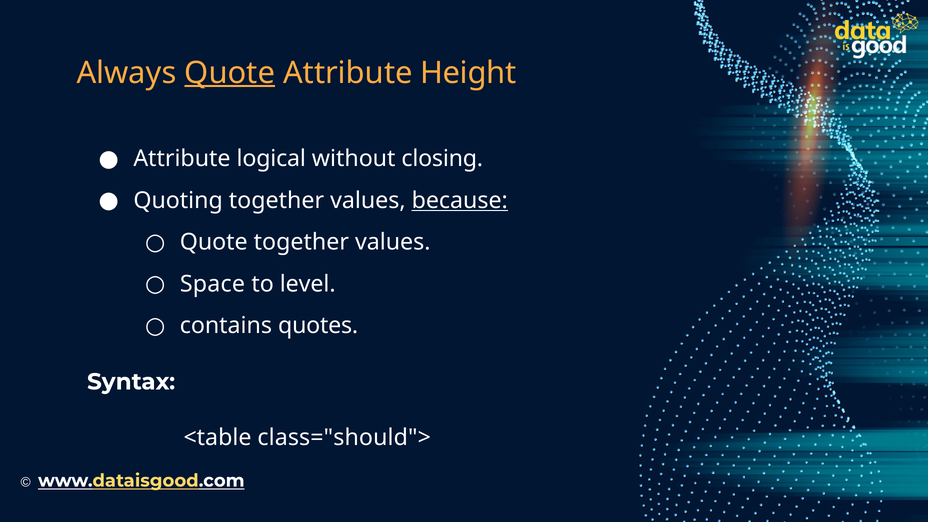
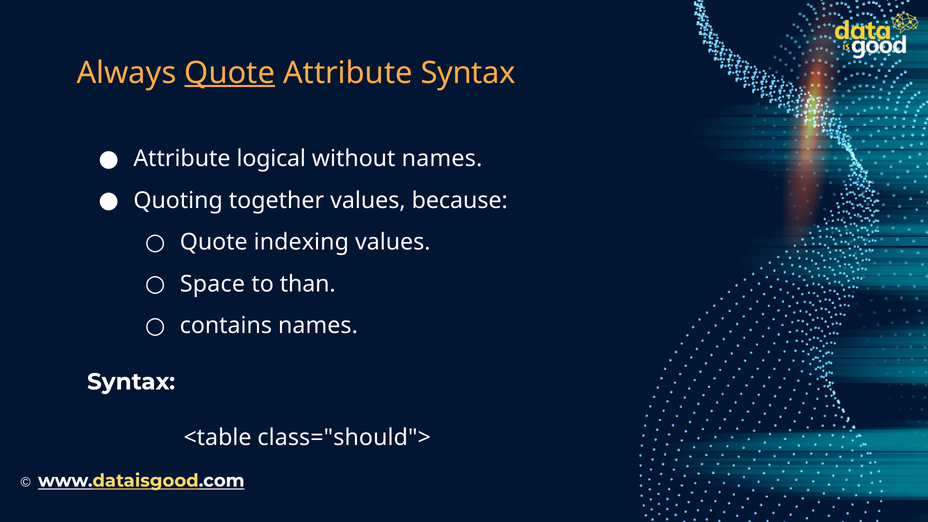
Attribute Height: Height -> Syntax (468, 73)
without closing: closing -> names (442, 159)
because underline: present -> none (460, 201)
Quote together: together -> indexing (301, 242)
level: level -> than (308, 284)
contains quotes: quotes -> names (318, 326)
